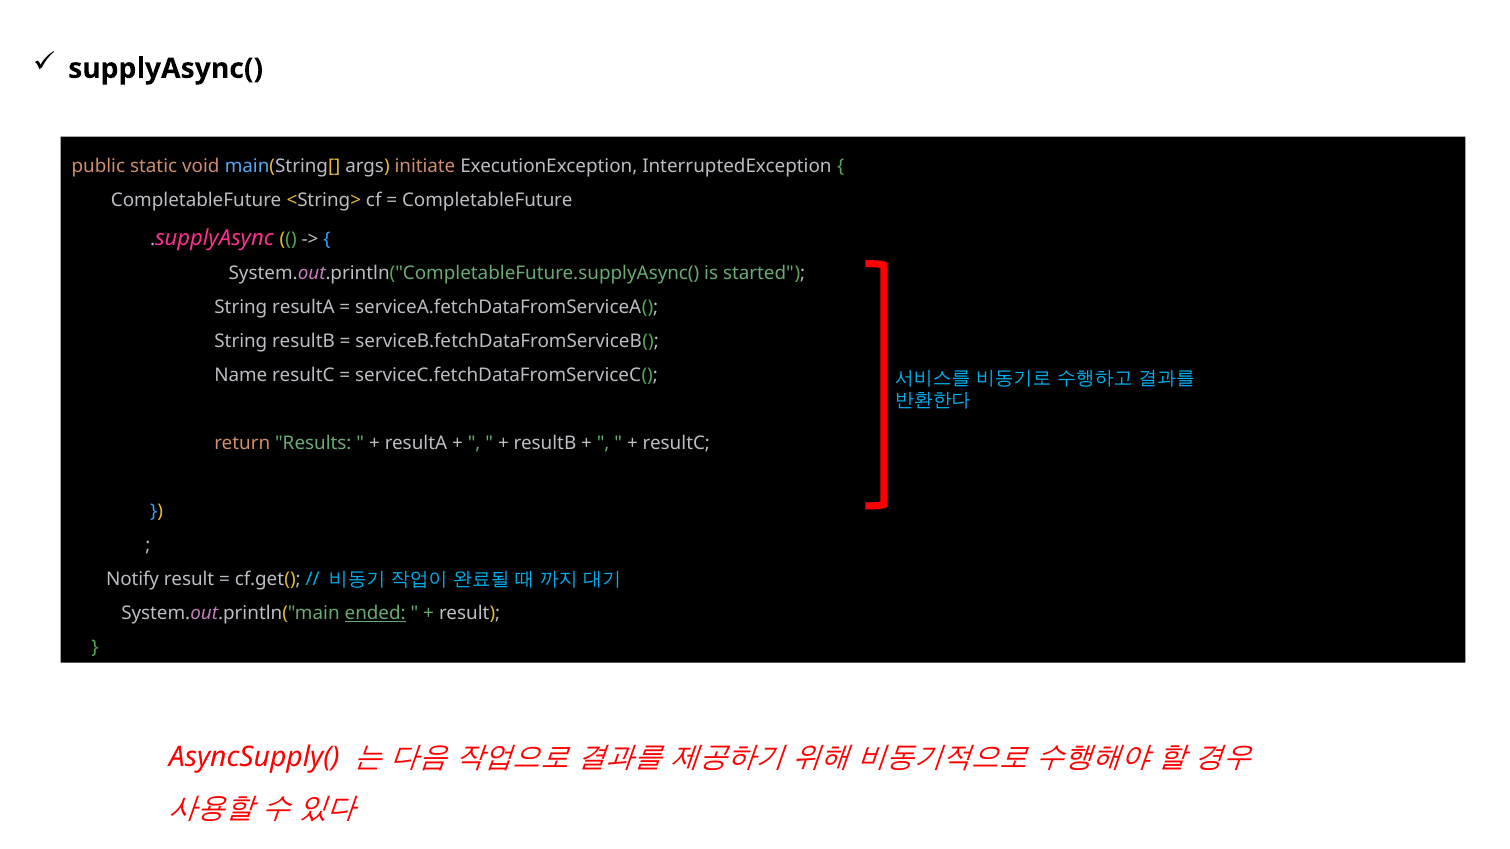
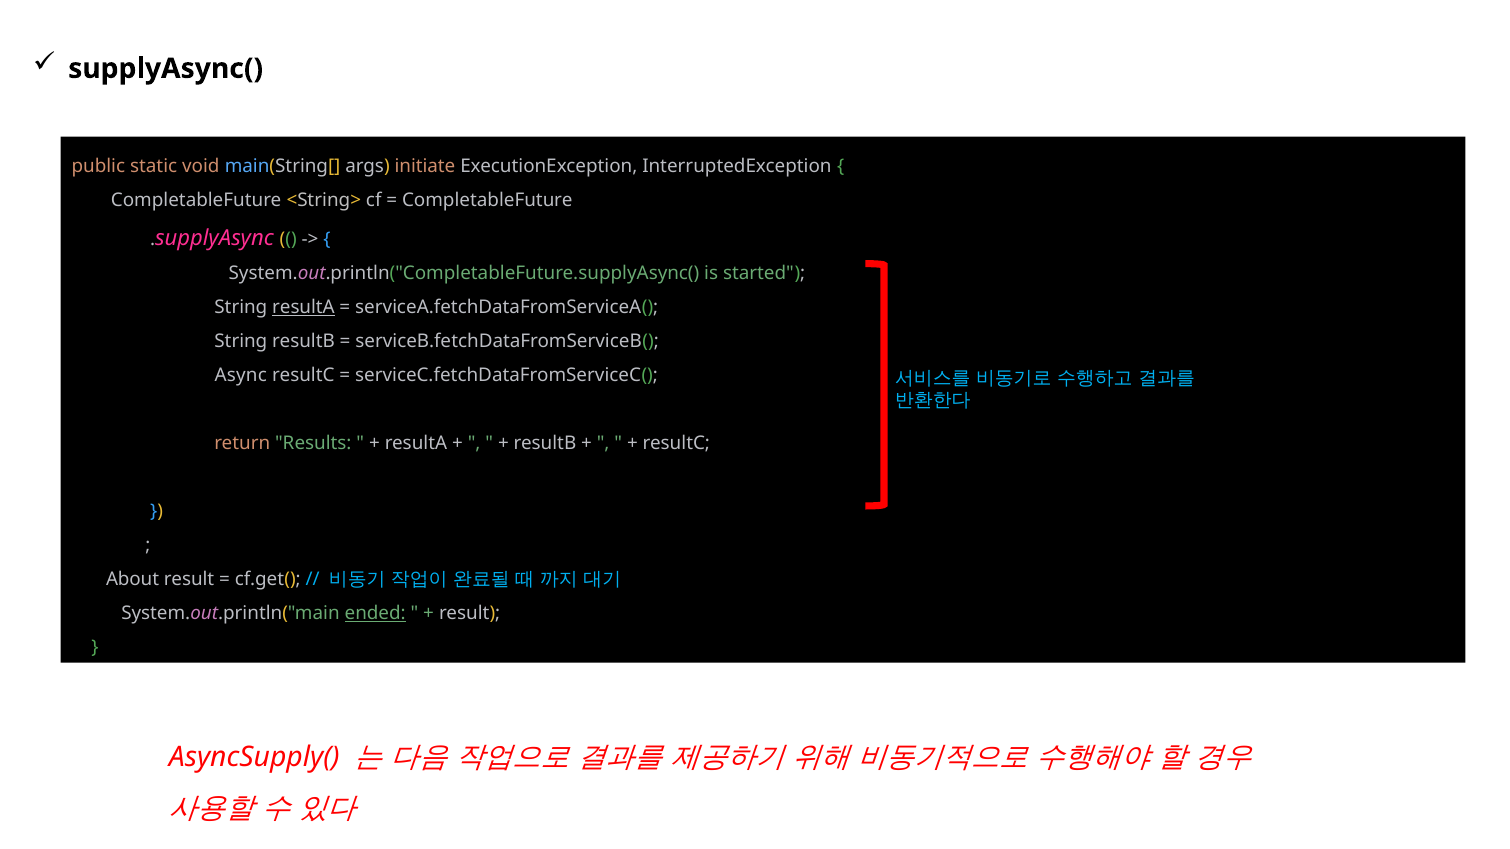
resultA underline: none -> present (303, 308)
Name: Name -> Async (241, 376)
Notify: Notify -> About (133, 580)
